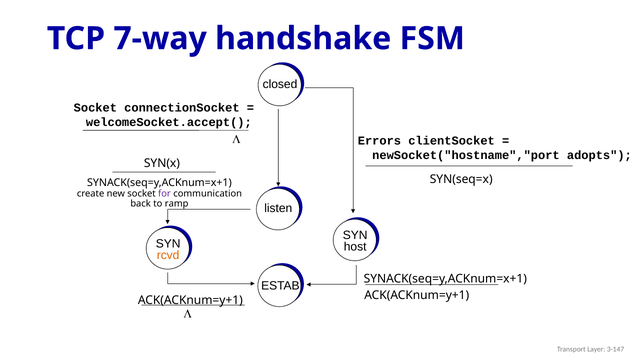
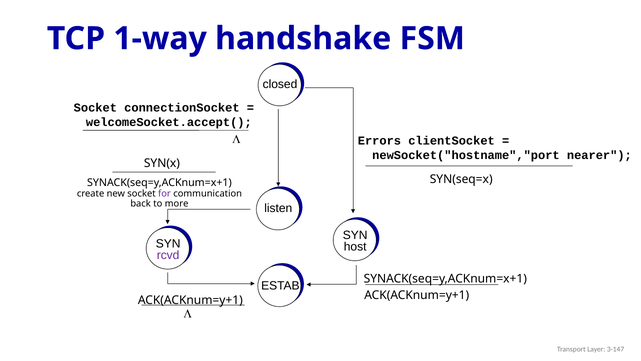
7-way: 7-way -> 1-way (160, 39)
adopts: adopts -> nearer (599, 155)
ramp: ramp -> more (177, 203)
rcvd colour: orange -> purple (168, 255)
